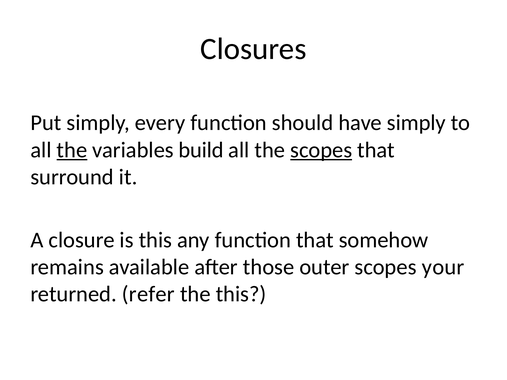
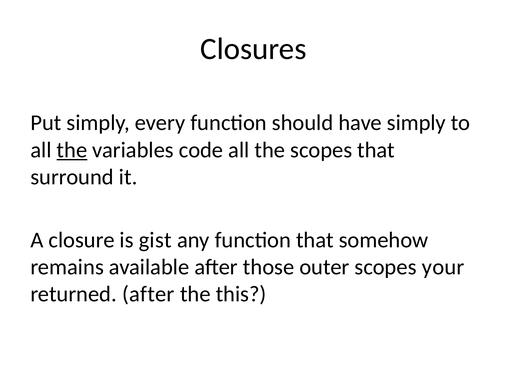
build: build -> code (201, 150)
scopes underline: present -> none (321, 150)
is this: this -> gist (155, 240)
returned refer: refer -> after (148, 294)
